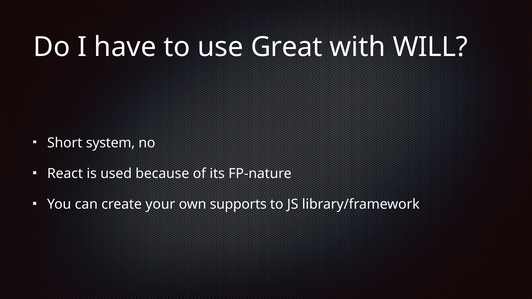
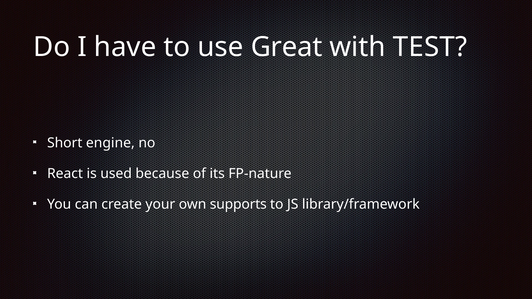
WILL: WILL -> TEST (430, 47)
system: system -> engine (110, 143)
